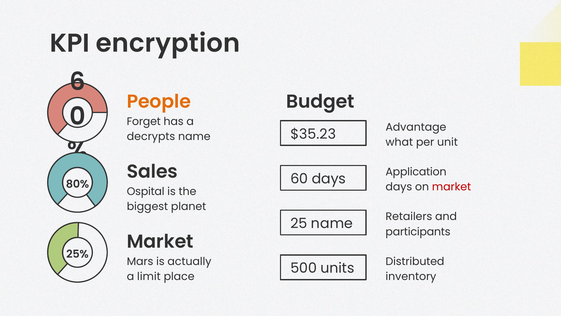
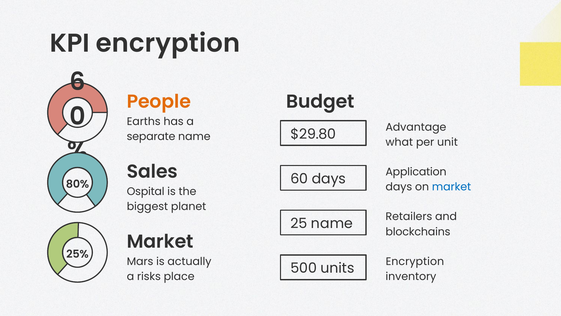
Forget: Forget -> Earths (144, 121)
$35.23: $35.23 -> $29.80 (313, 134)
decrypts: decrypts -> separate (151, 136)
market colour: red -> blue (452, 187)
participants: participants -> blockchains (418, 231)
Distributed: Distributed -> Encryption (415, 261)
limit: limit -> risks (149, 276)
